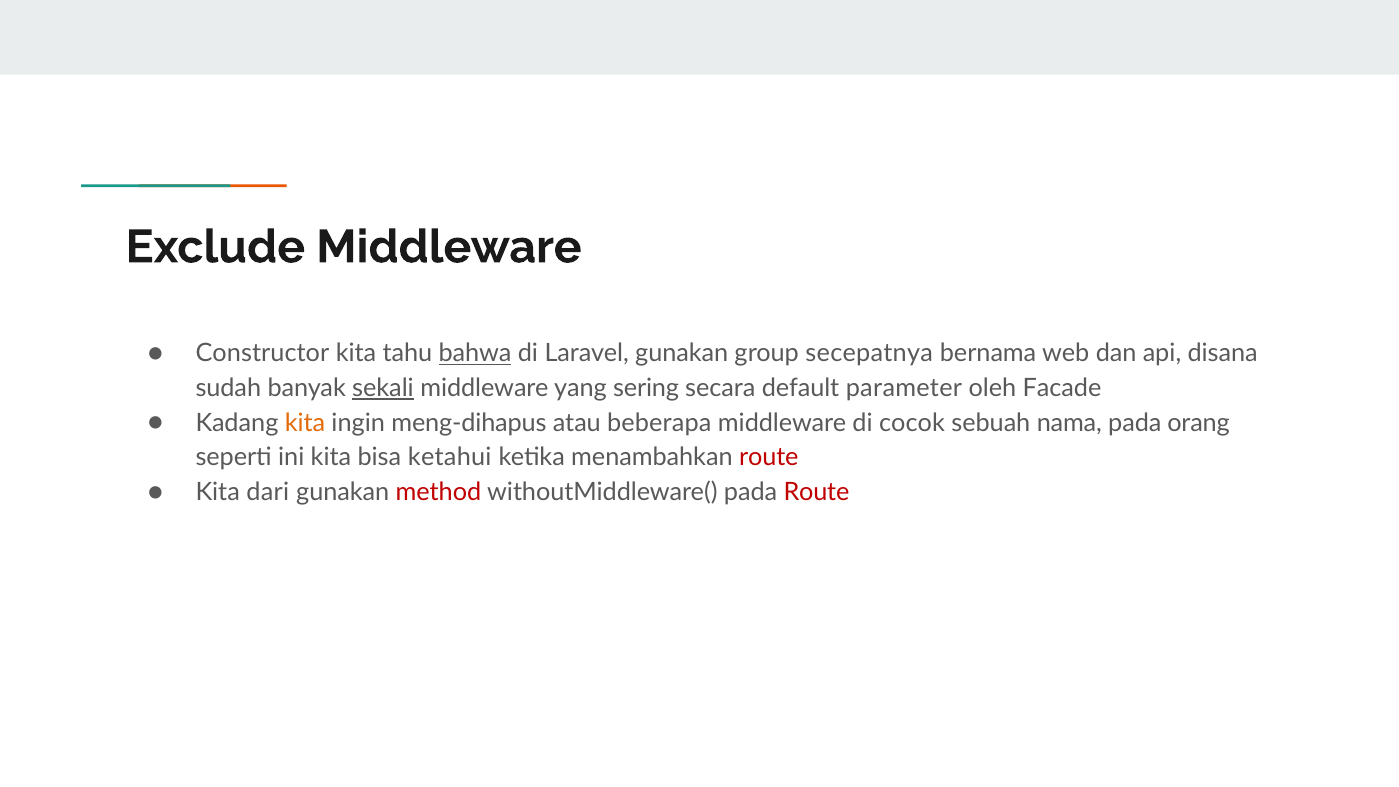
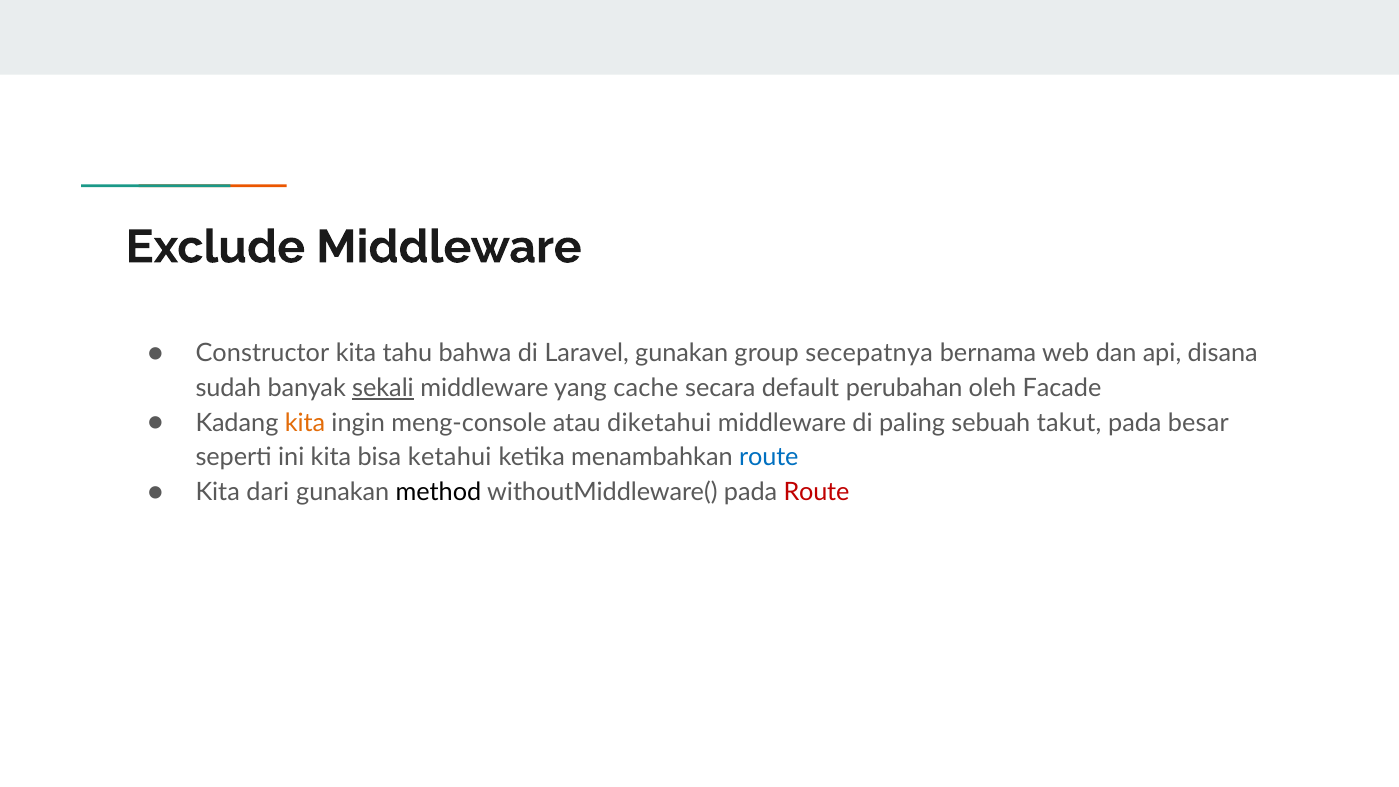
bahwa underline: present -> none (475, 353)
sering: sering -> cache (646, 388)
parameter: parameter -> perubahan (904, 388)
meng-dihapus: meng-dihapus -> meng-console (469, 423)
beberapa: beberapa -> diketahui (659, 423)
cocok: cocok -> paling (912, 423)
nama: nama -> takut (1069, 423)
orang: orang -> besar (1198, 423)
route colour: red -> blue (769, 458)
method colour: red -> black (438, 492)
